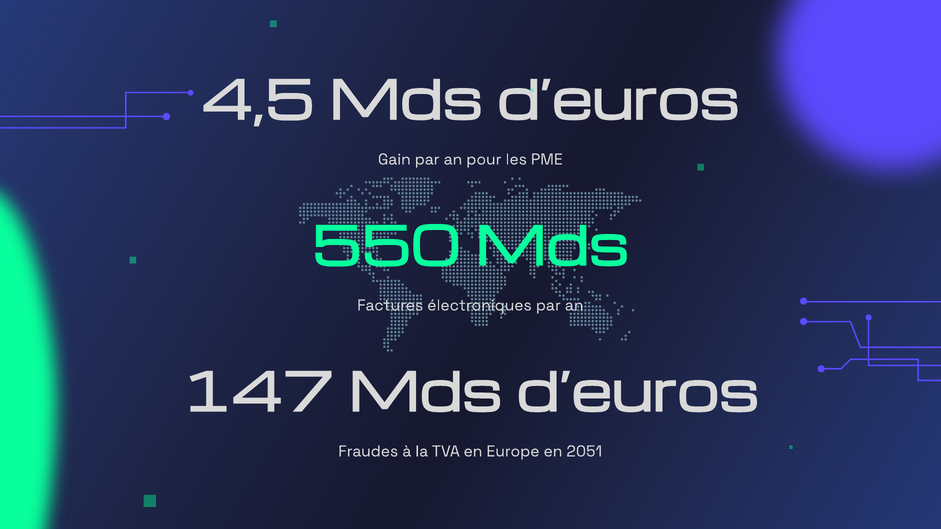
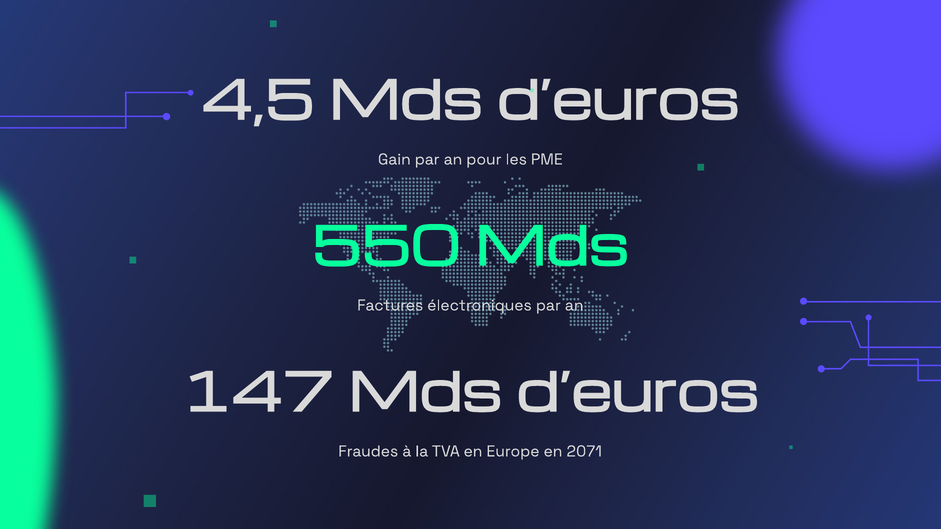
2051: 2051 -> 2071 (584, 452)
